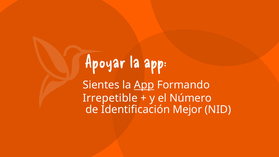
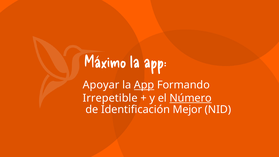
Apoyar: Apoyar -> Máximo (105, 62)
Sientes: Sientes -> Apoyar (101, 85)
Número underline: none -> present (191, 98)
